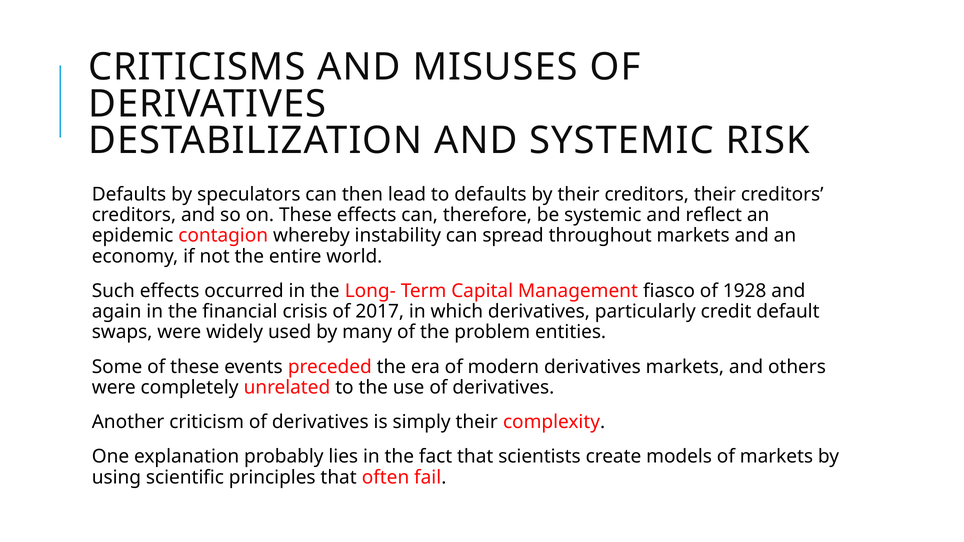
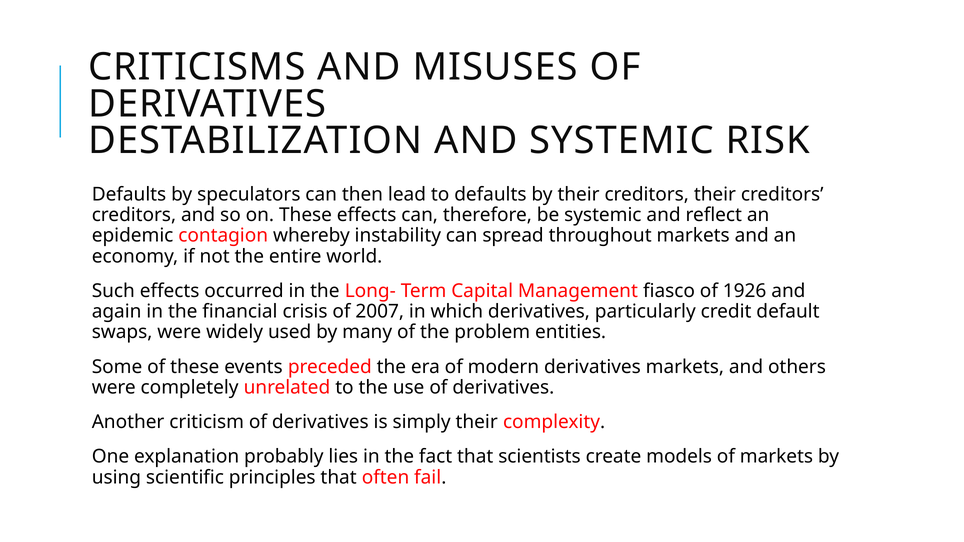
1928: 1928 -> 1926 (745, 291)
2017: 2017 -> 2007 (380, 312)
